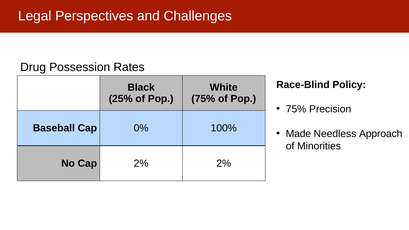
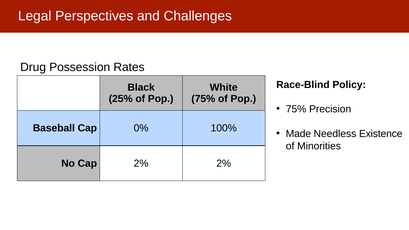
Approach: Approach -> Existence (381, 134)
